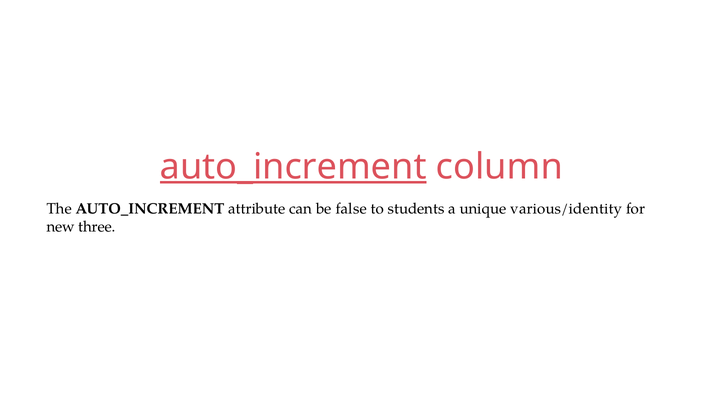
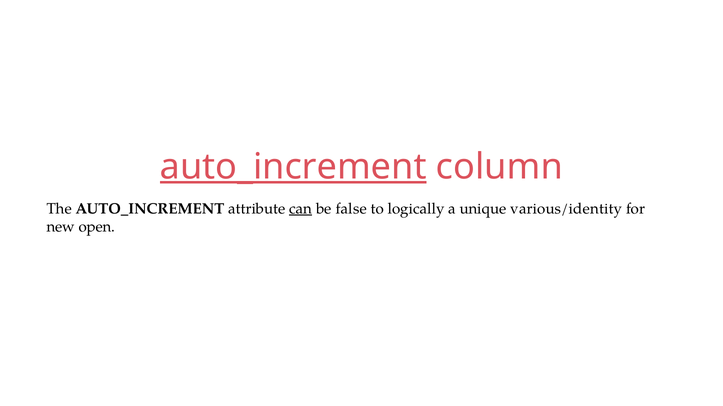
can underline: none -> present (301, 209)
students: students -> logically (416, 209)
three: three -> open (97, 227)
